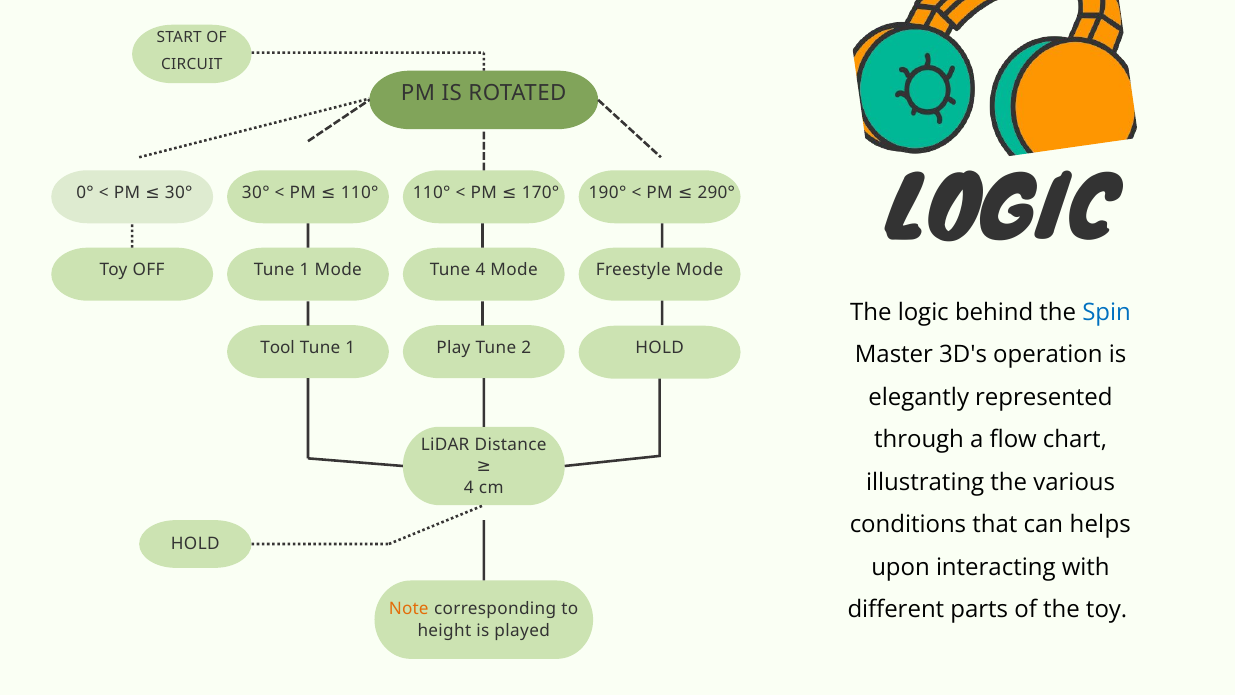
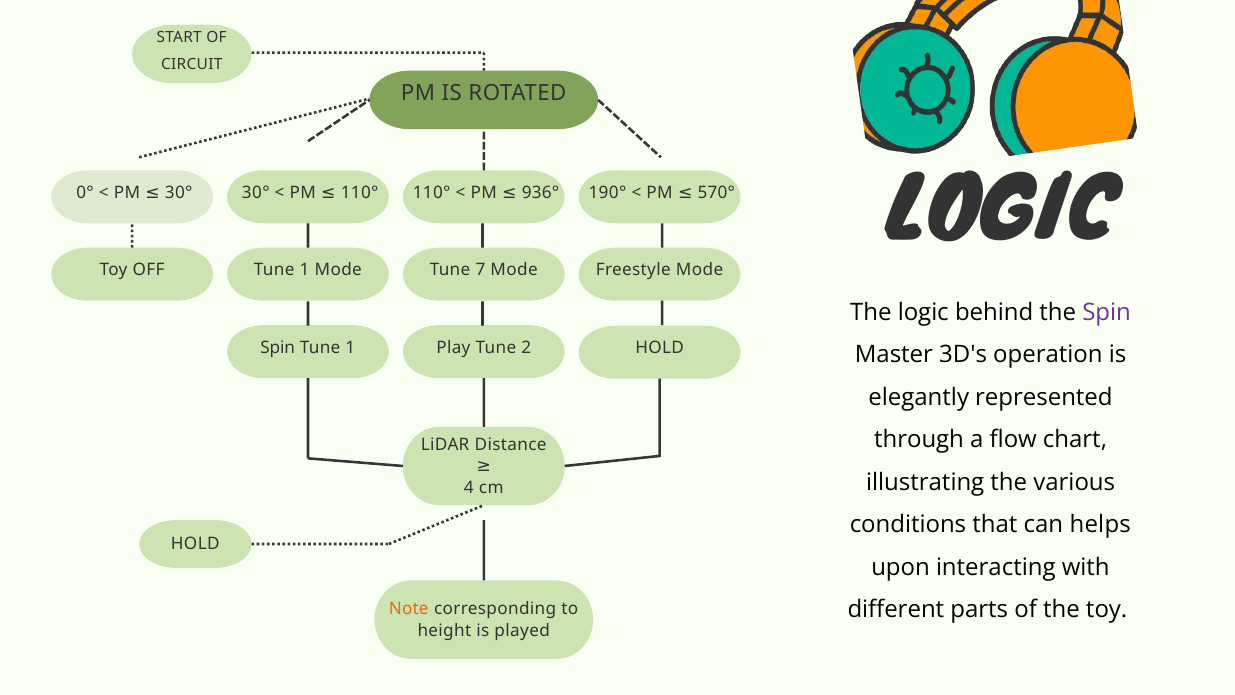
170°: 170° -> 936° (540, 192)
290°: 290° -> 570° (716, 192)
Tune 4: 4 -> 7 (480, 270)
Spin colour: blue -> purple (1107, 312)
Tool: Tool -> Spin (278, 347)
